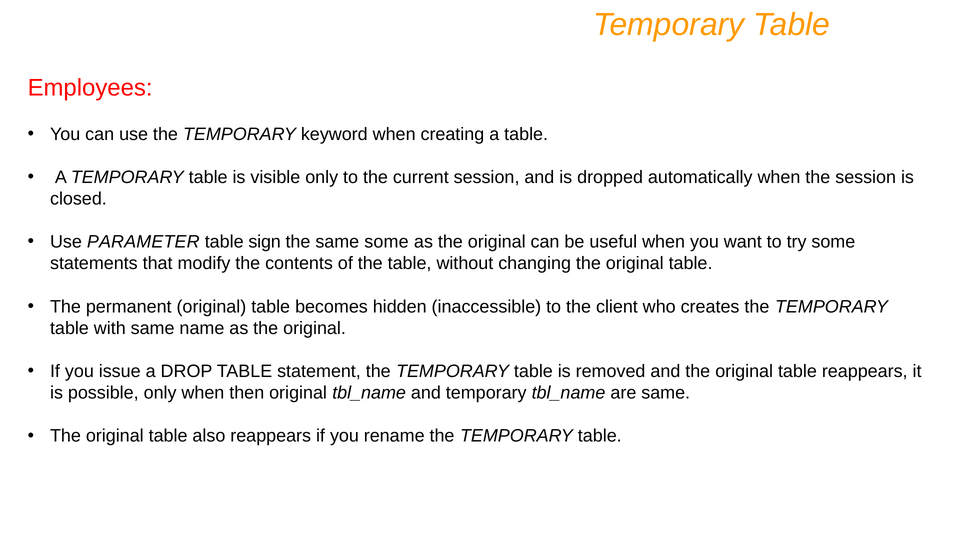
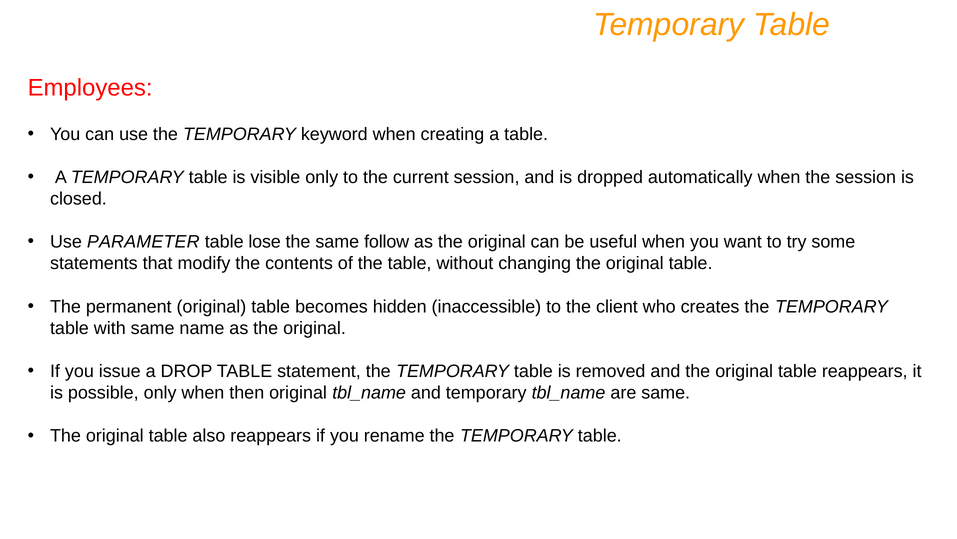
sign: sign -> lose (265, 242)
same some: some -> follow (387, 242)
